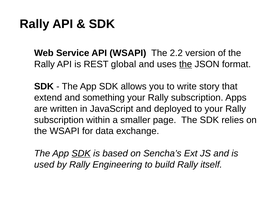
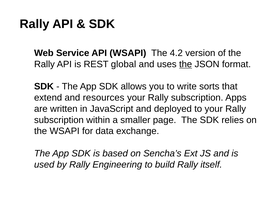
2.2: 2.2 -> 4.2 (176, 53)
story: story -> sorts (209, 87)
something: something -> resources (104, 98)
SDK underline: present -> none (81, 154)
